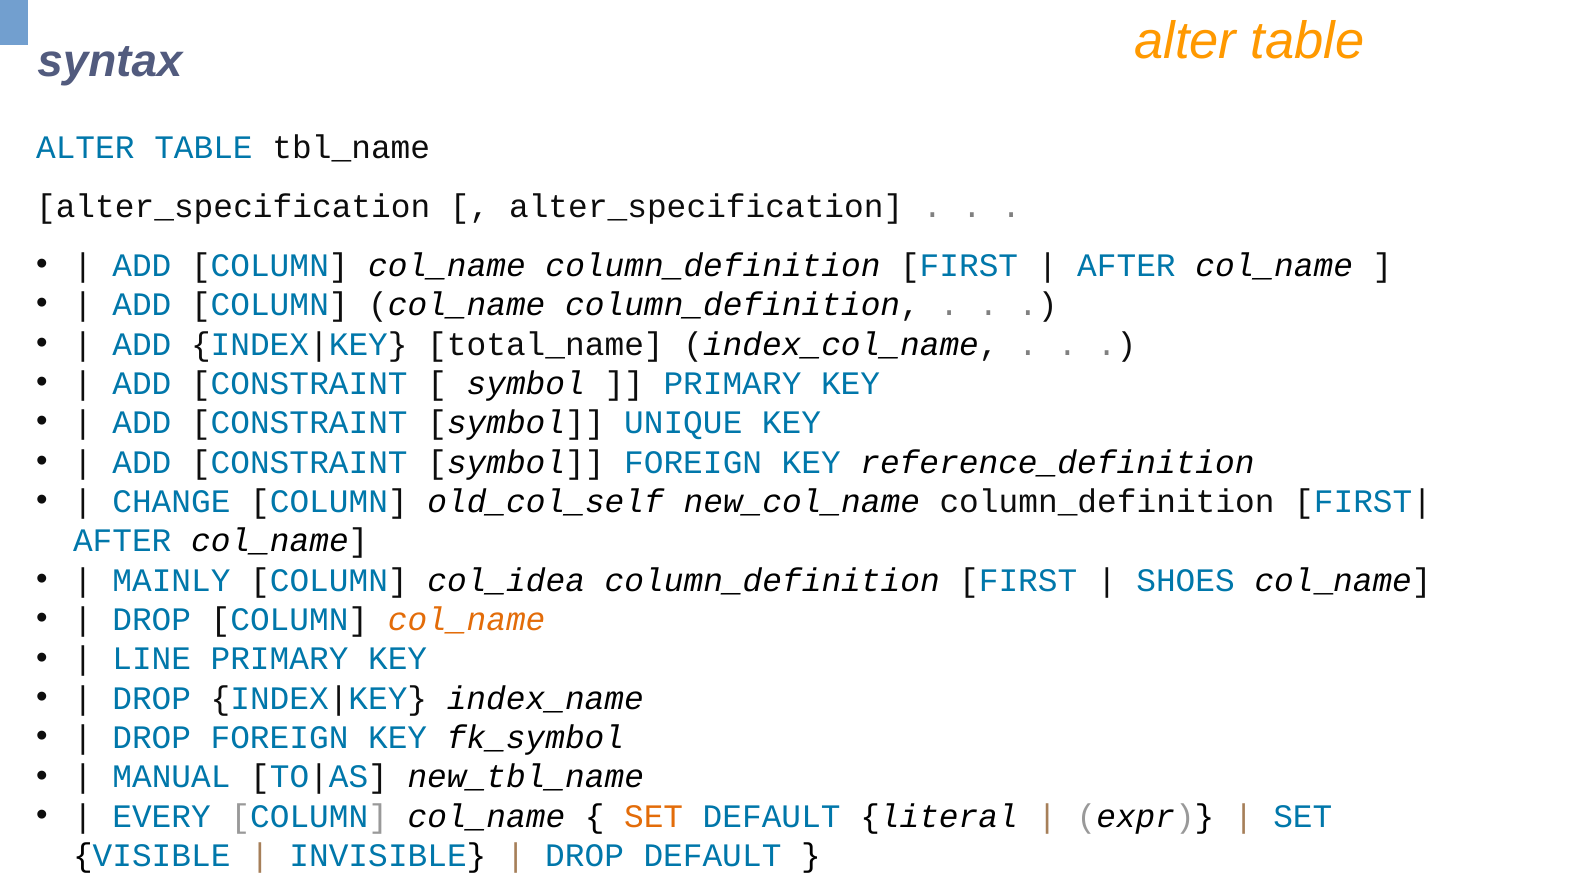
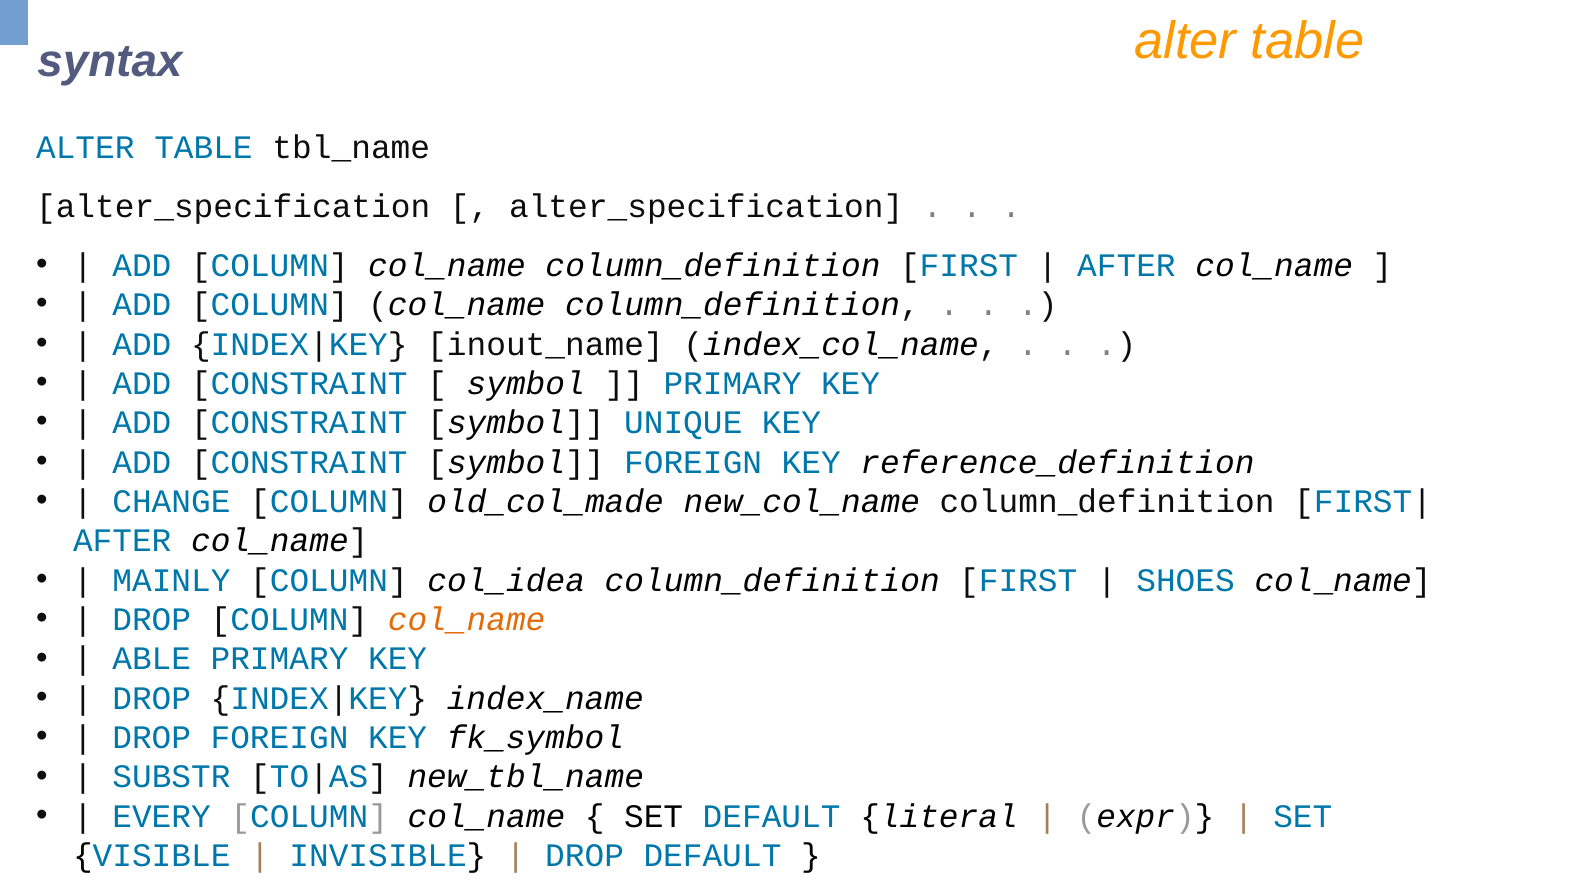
total_name: total_name -> inout_name (545, 344)
old_col_self: old_col_self -> old_col_made (546, 502)
LINE: LINE -> ABLE (152, 659)
MANUAL: MANUAL -> SUBSTR (171, 777)
SET colour: orange -> black (654, 816)
